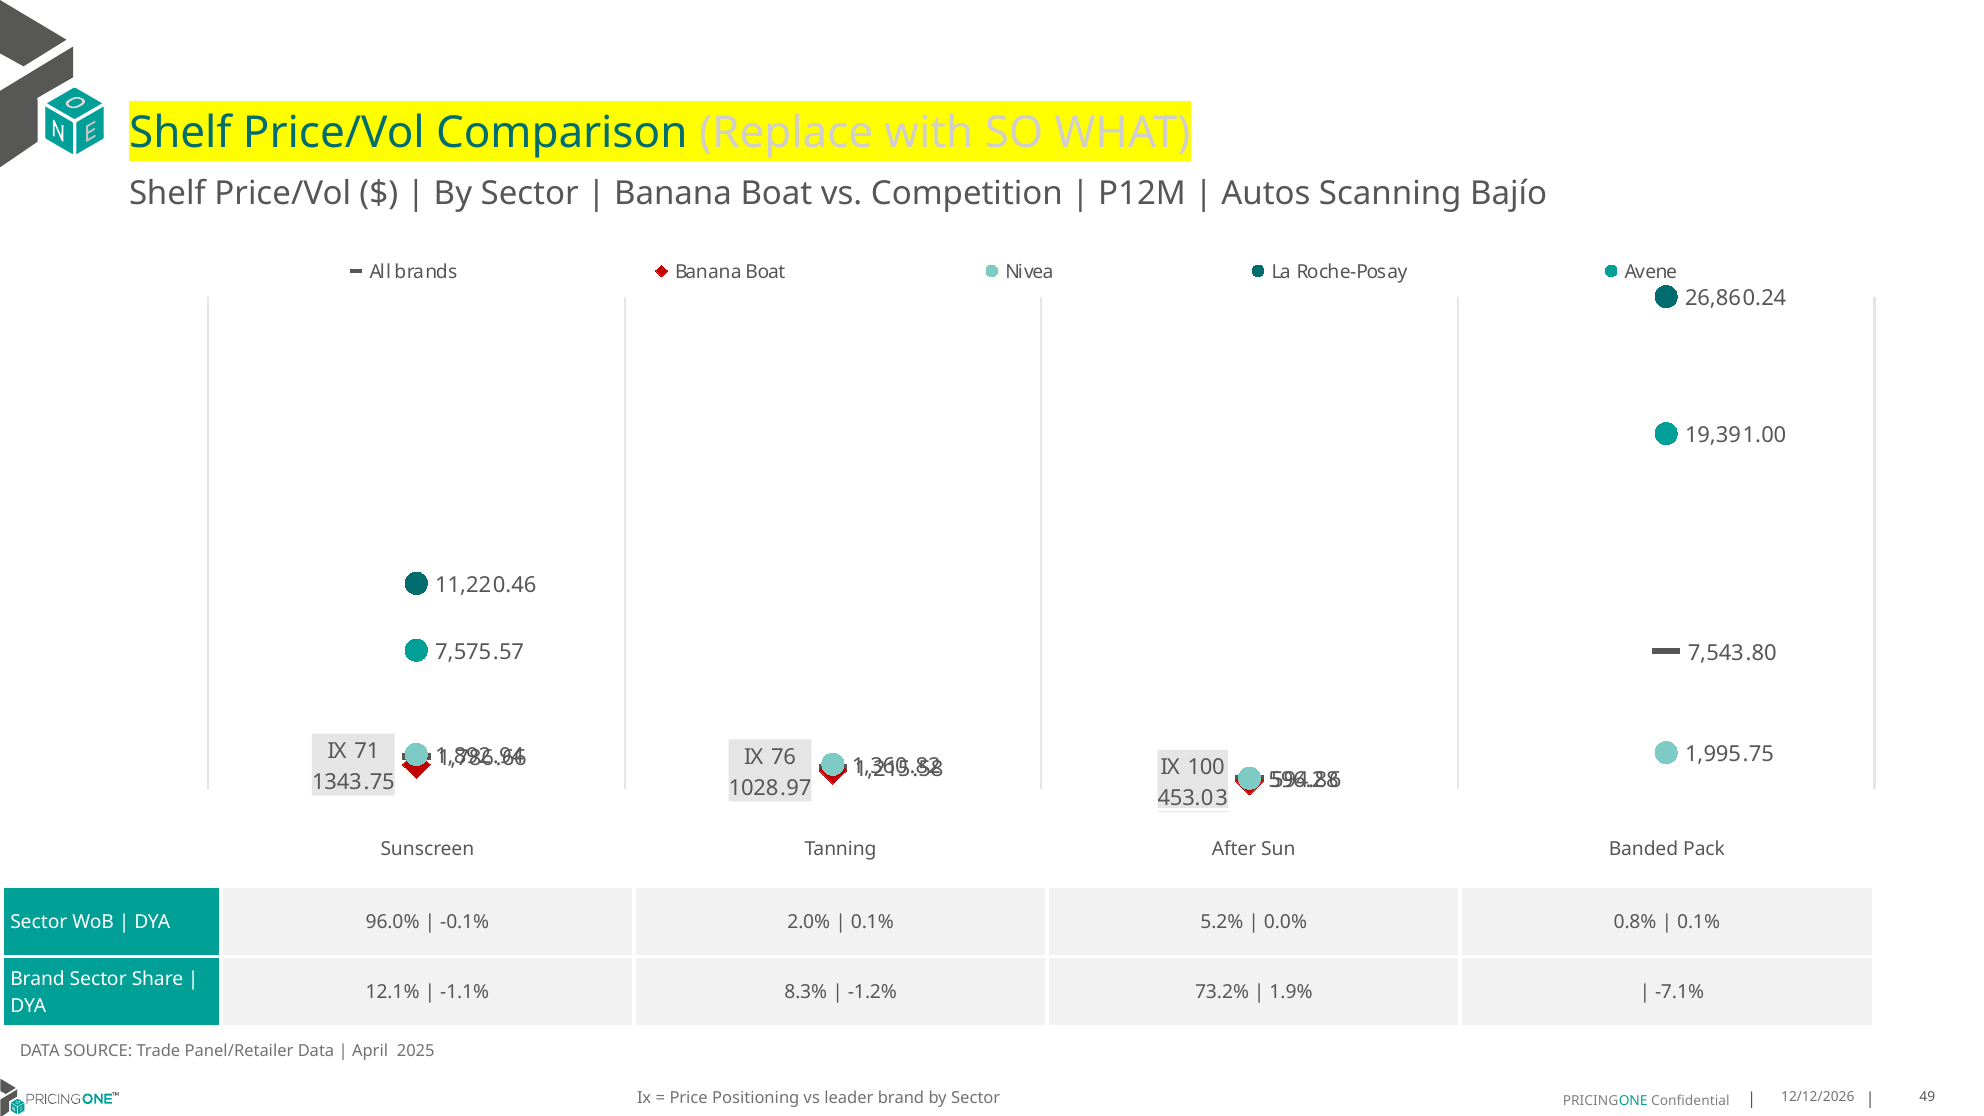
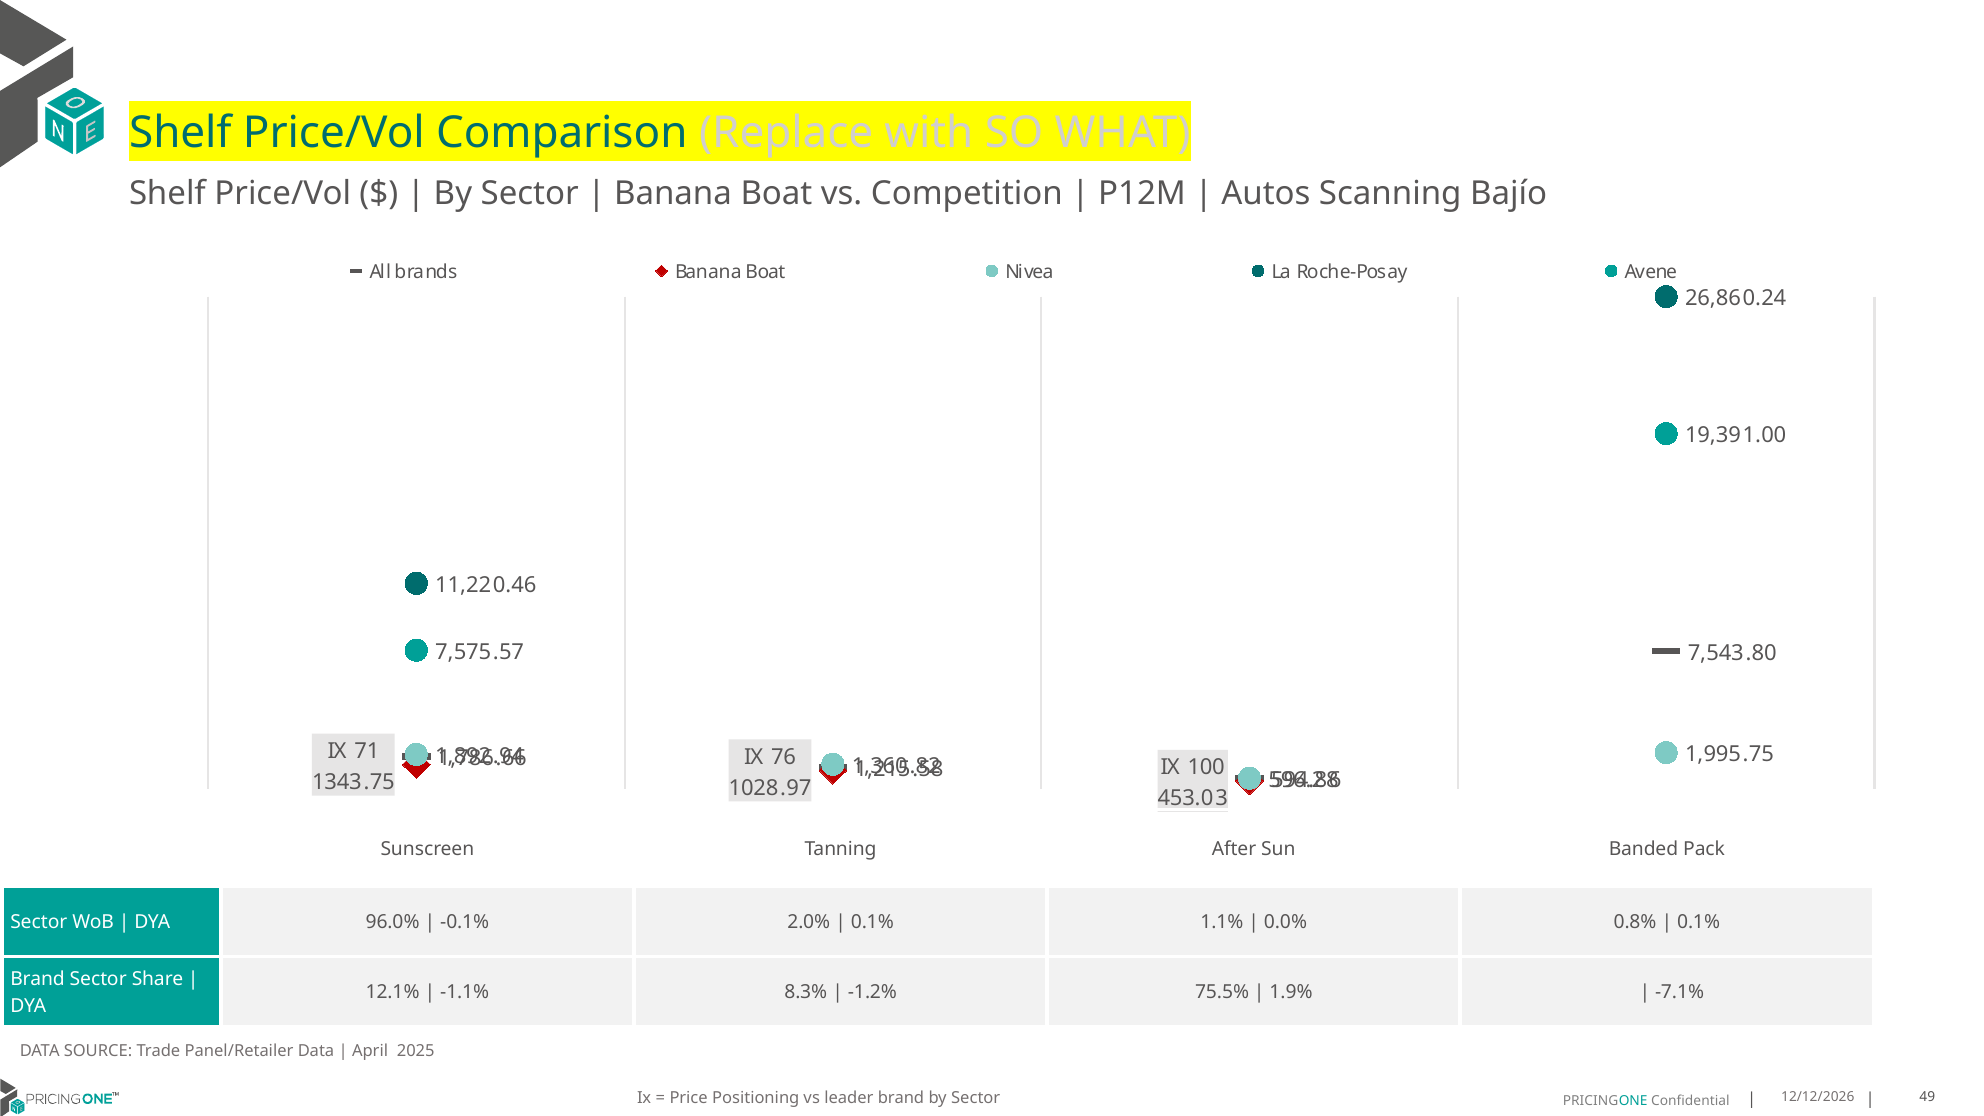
5.2%: 5.2% -> 1.1% (1222, 922)
73.2%: 73.2% -> 75.5% (1222, 993)
